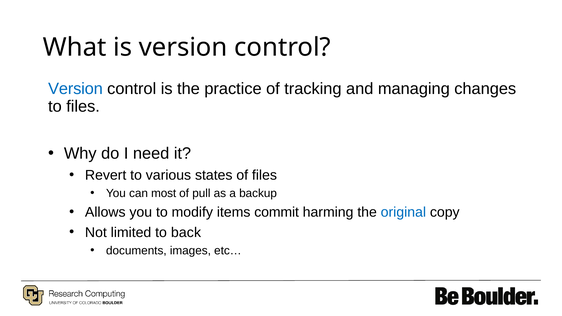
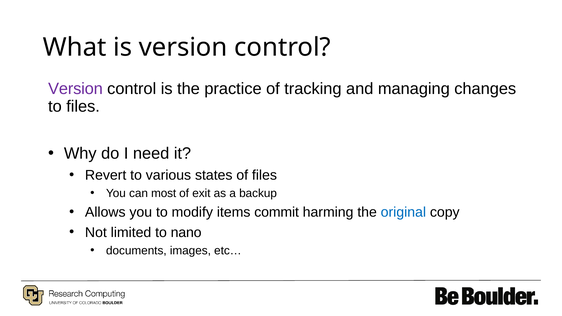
Version colour: blue -> purple (75, 89)
pull: pull -> exit (201, 193)
back: back -> nano (186, 233)
